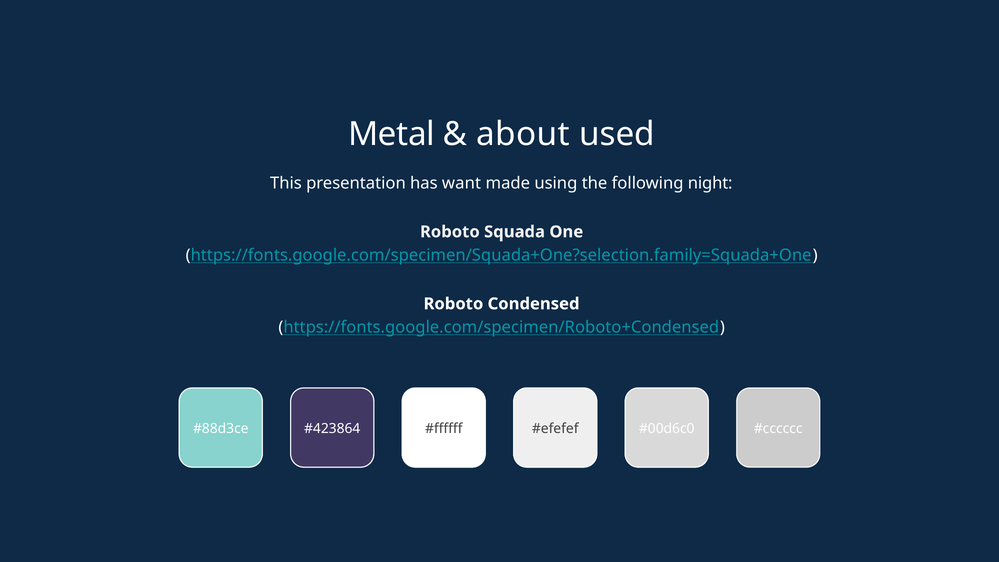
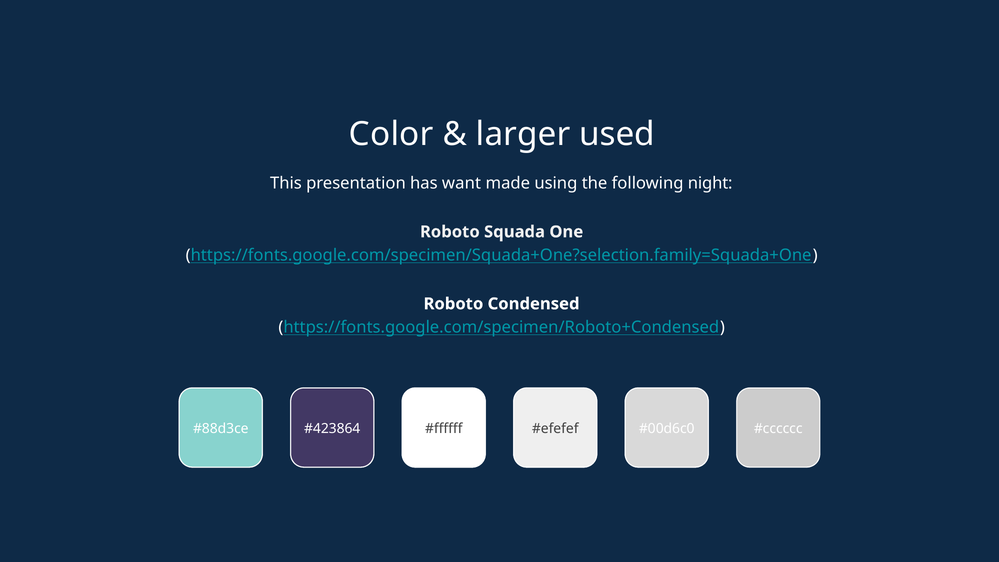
Metal: Metal -> Color (391, 134)
about: about -> larger (523, 134)
